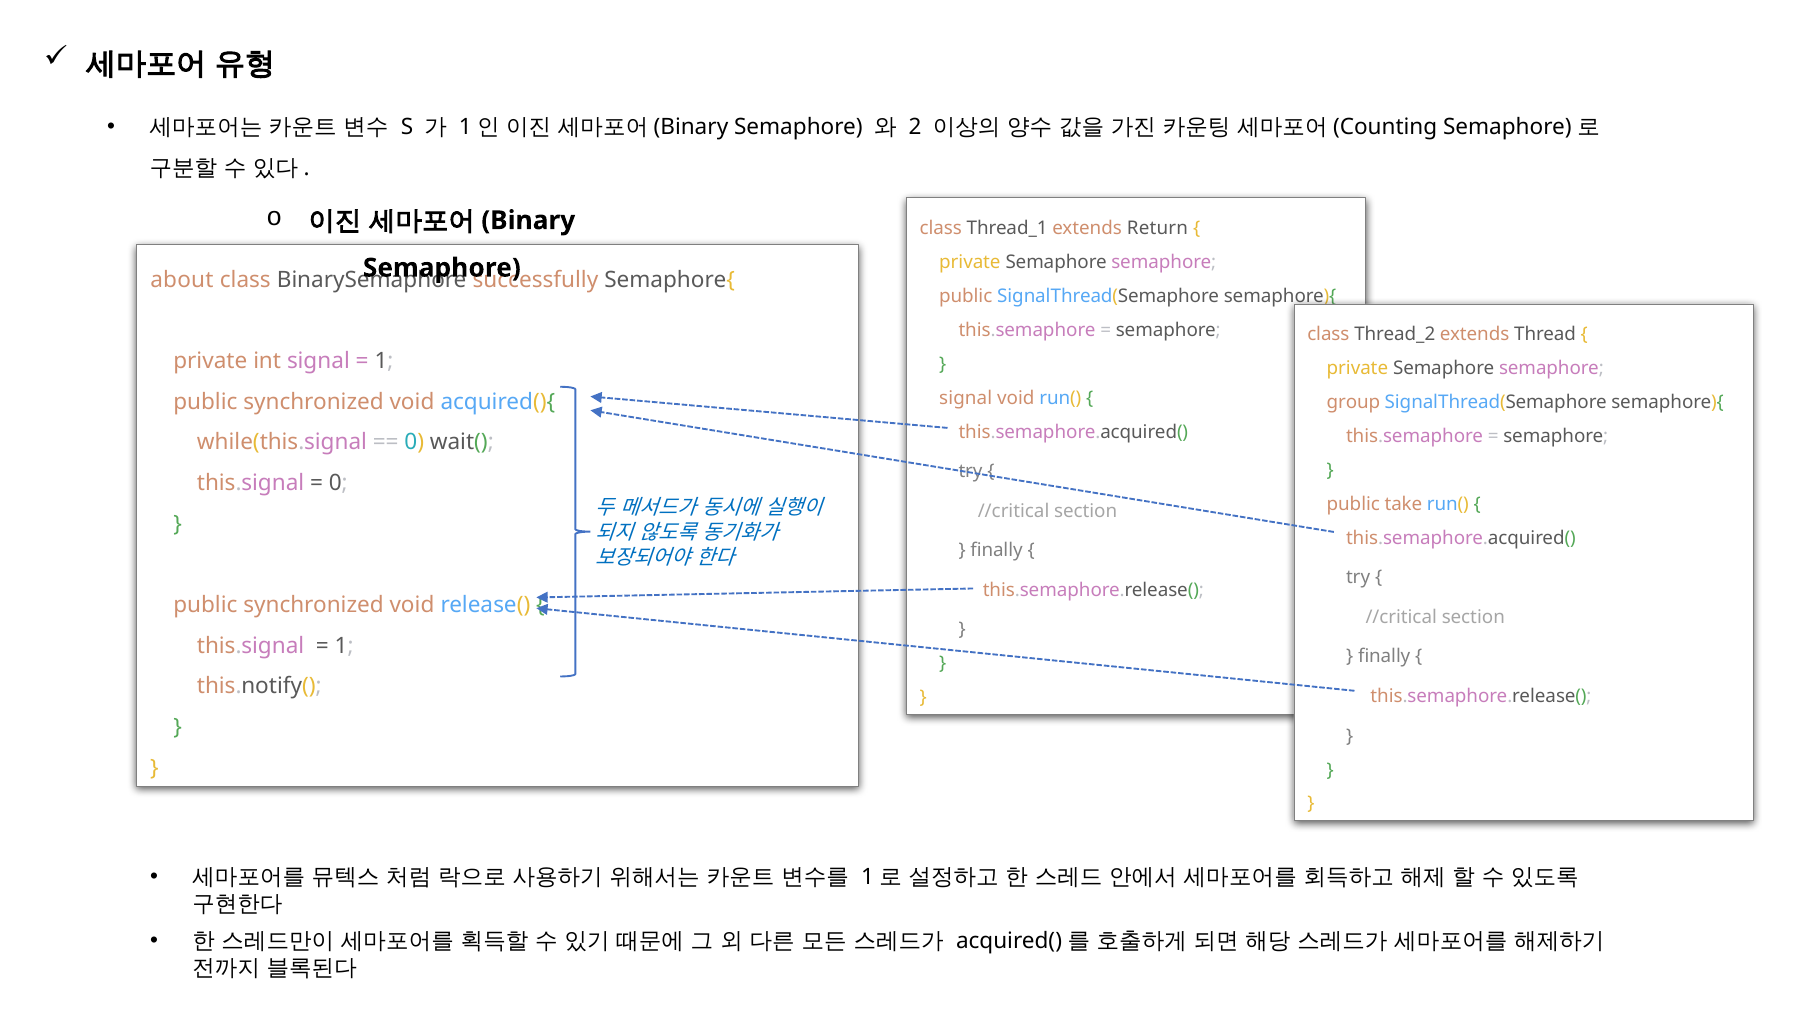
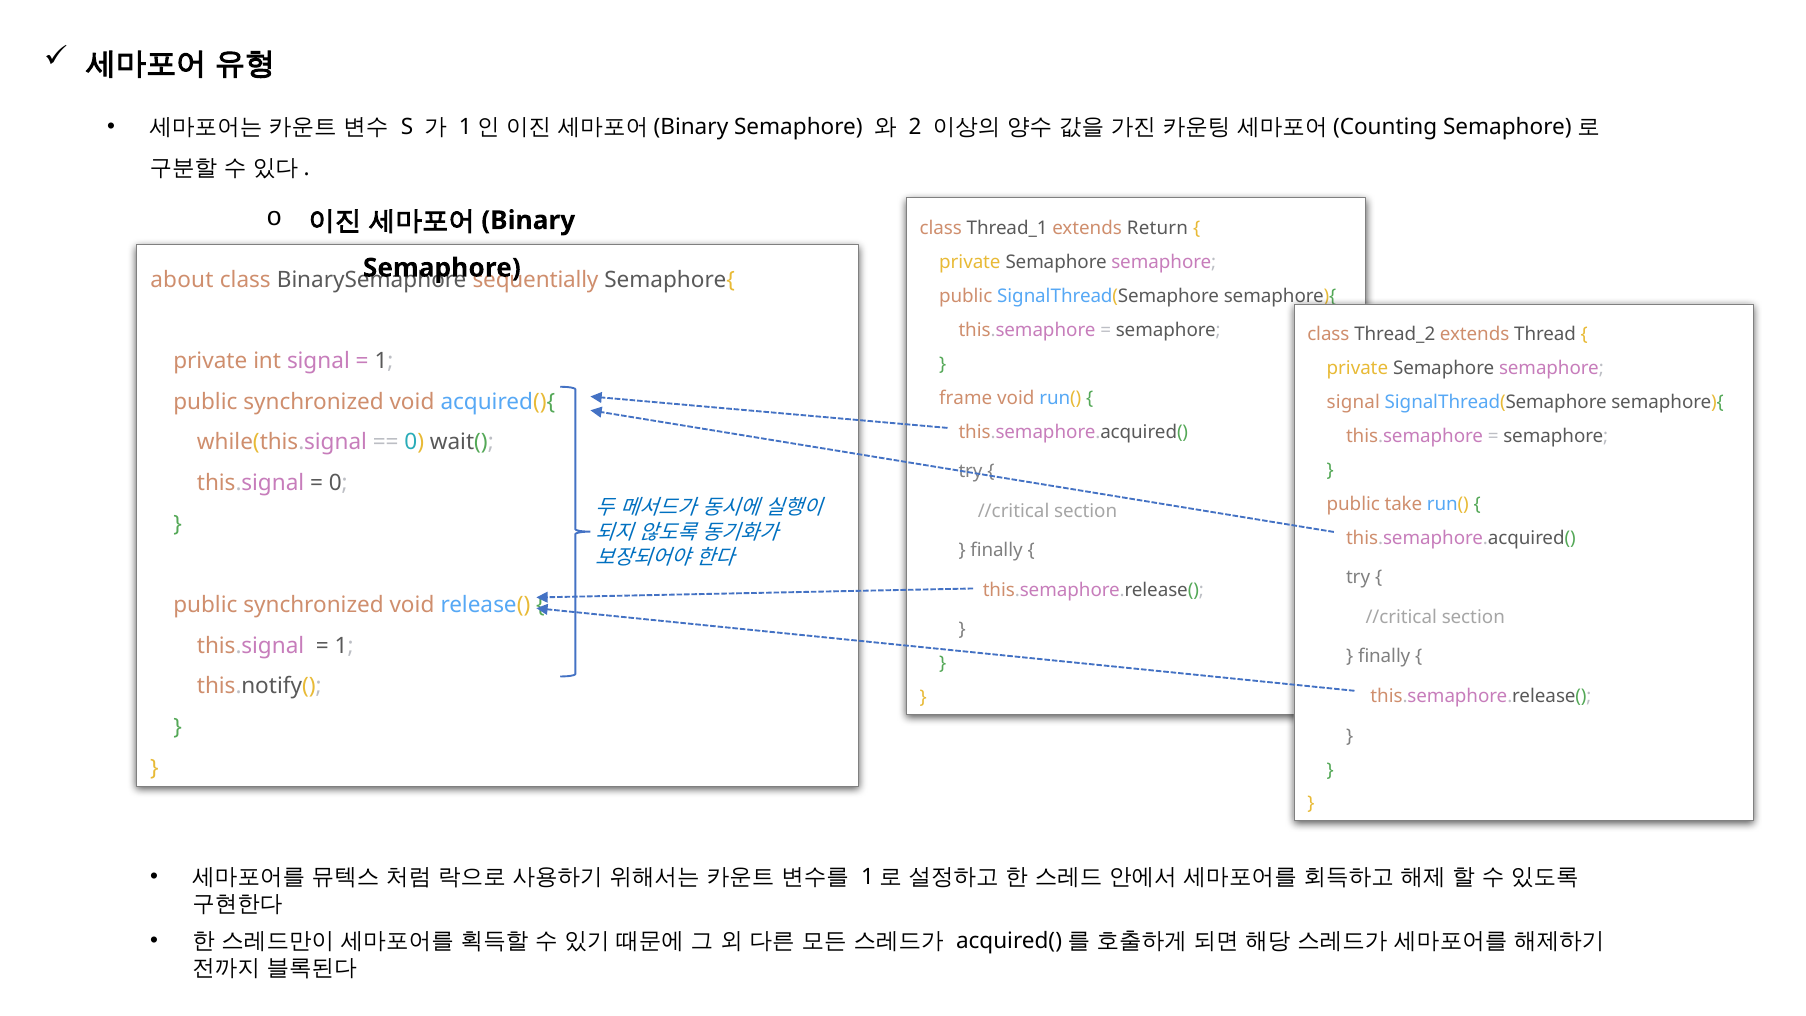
successfully: successfully -> sequentially (536, 280)
signal: signal -> frame (966, 398)
group: group -> signal (1353, 402)
